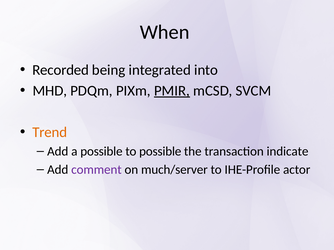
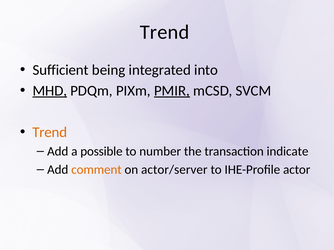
When: When -> Trend (165, 32)
Recorded: Recorded -> Sufficient (61, 70)
MHD underline: none -> present (50, 91)
to possible: possible -> number (160, 152)
comment colour: purple -> orange (96, 170)
much/server: much/server -> actor/server (174, 170)
